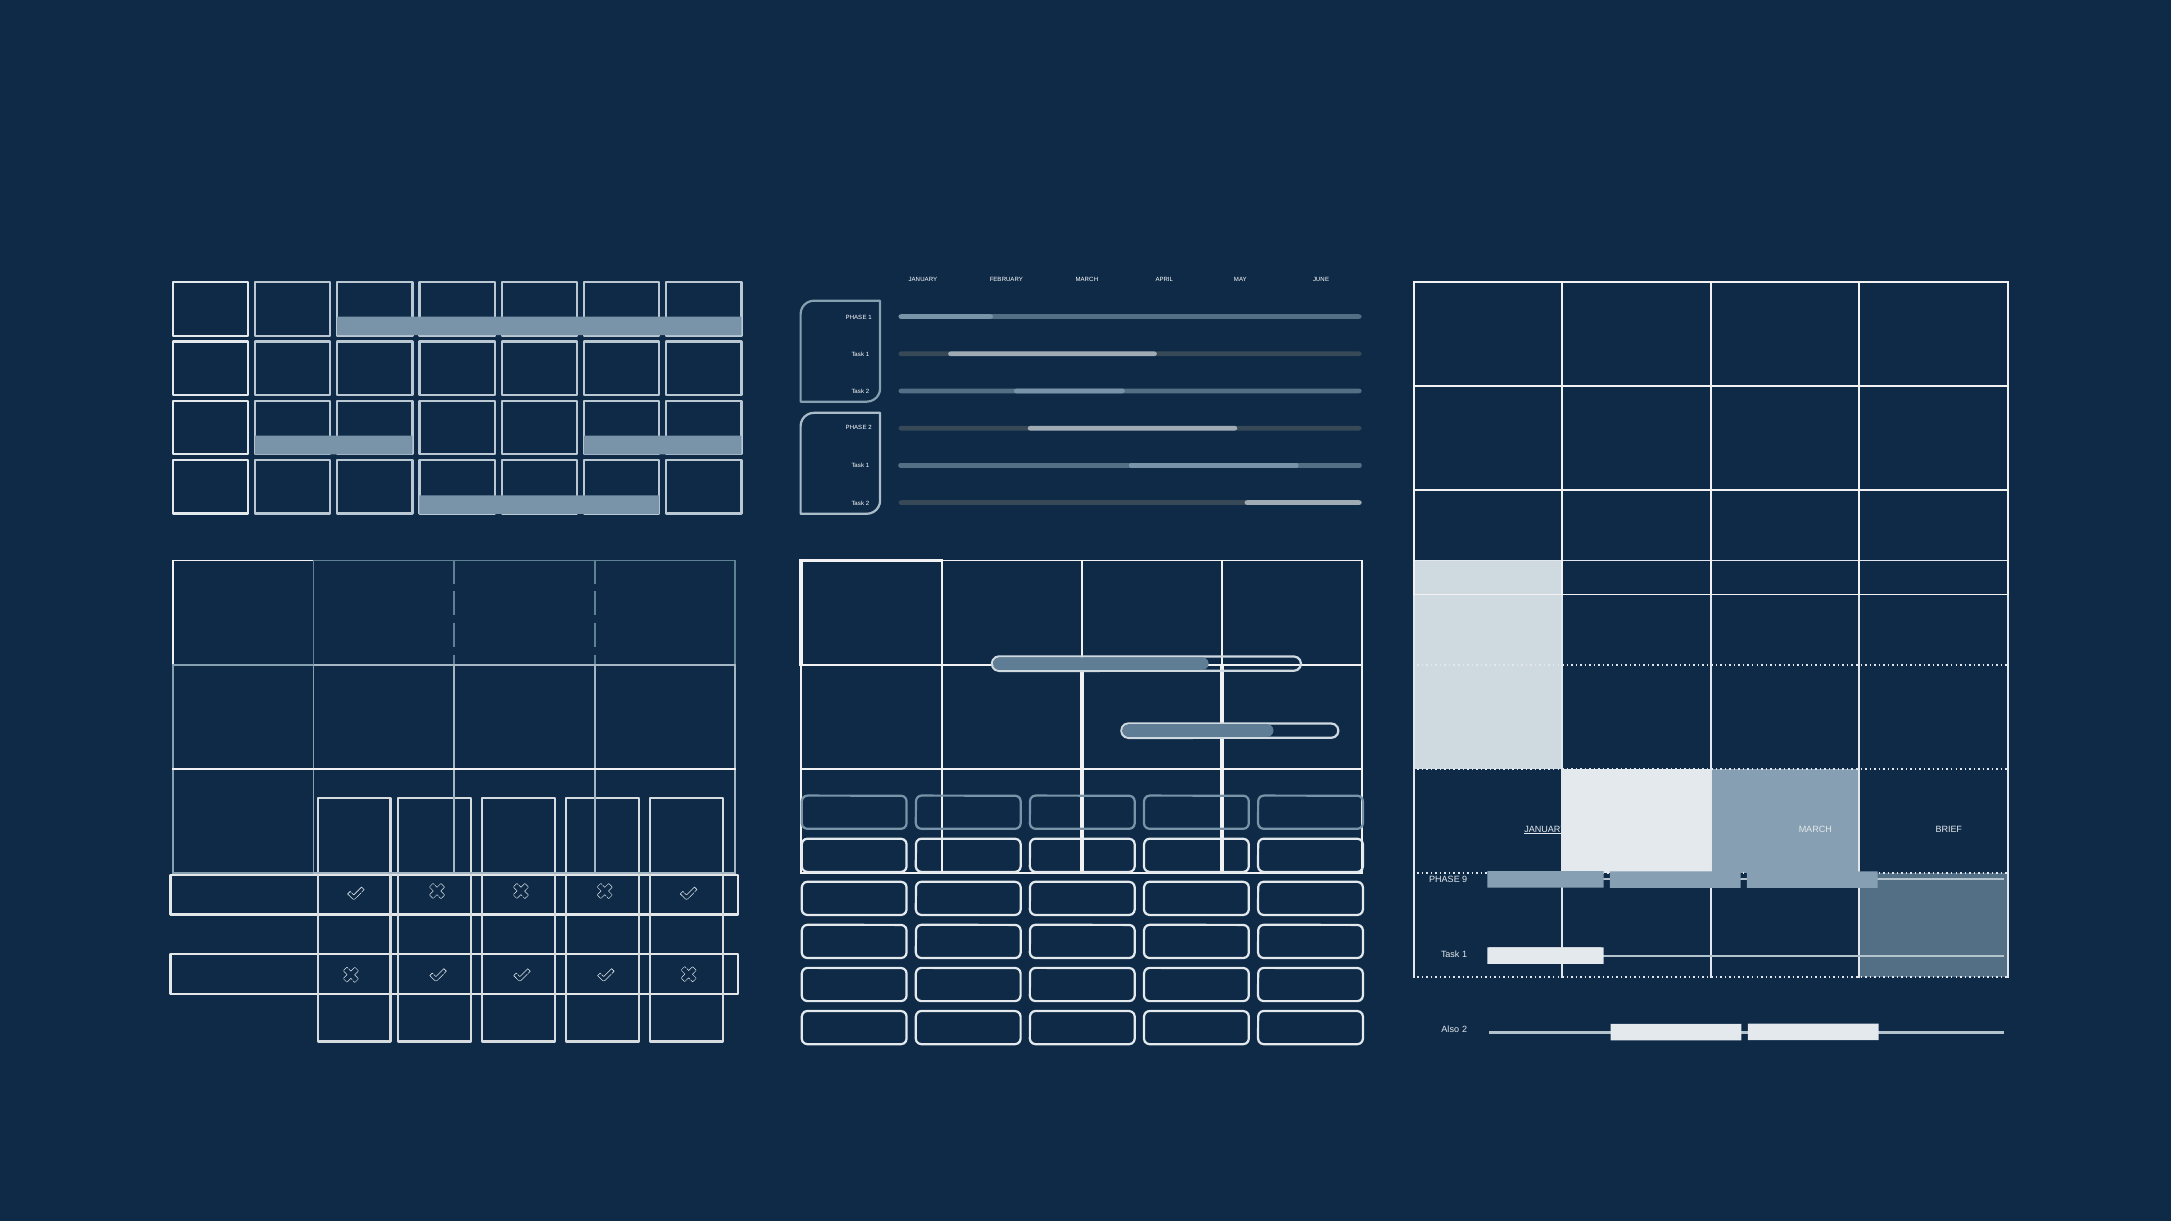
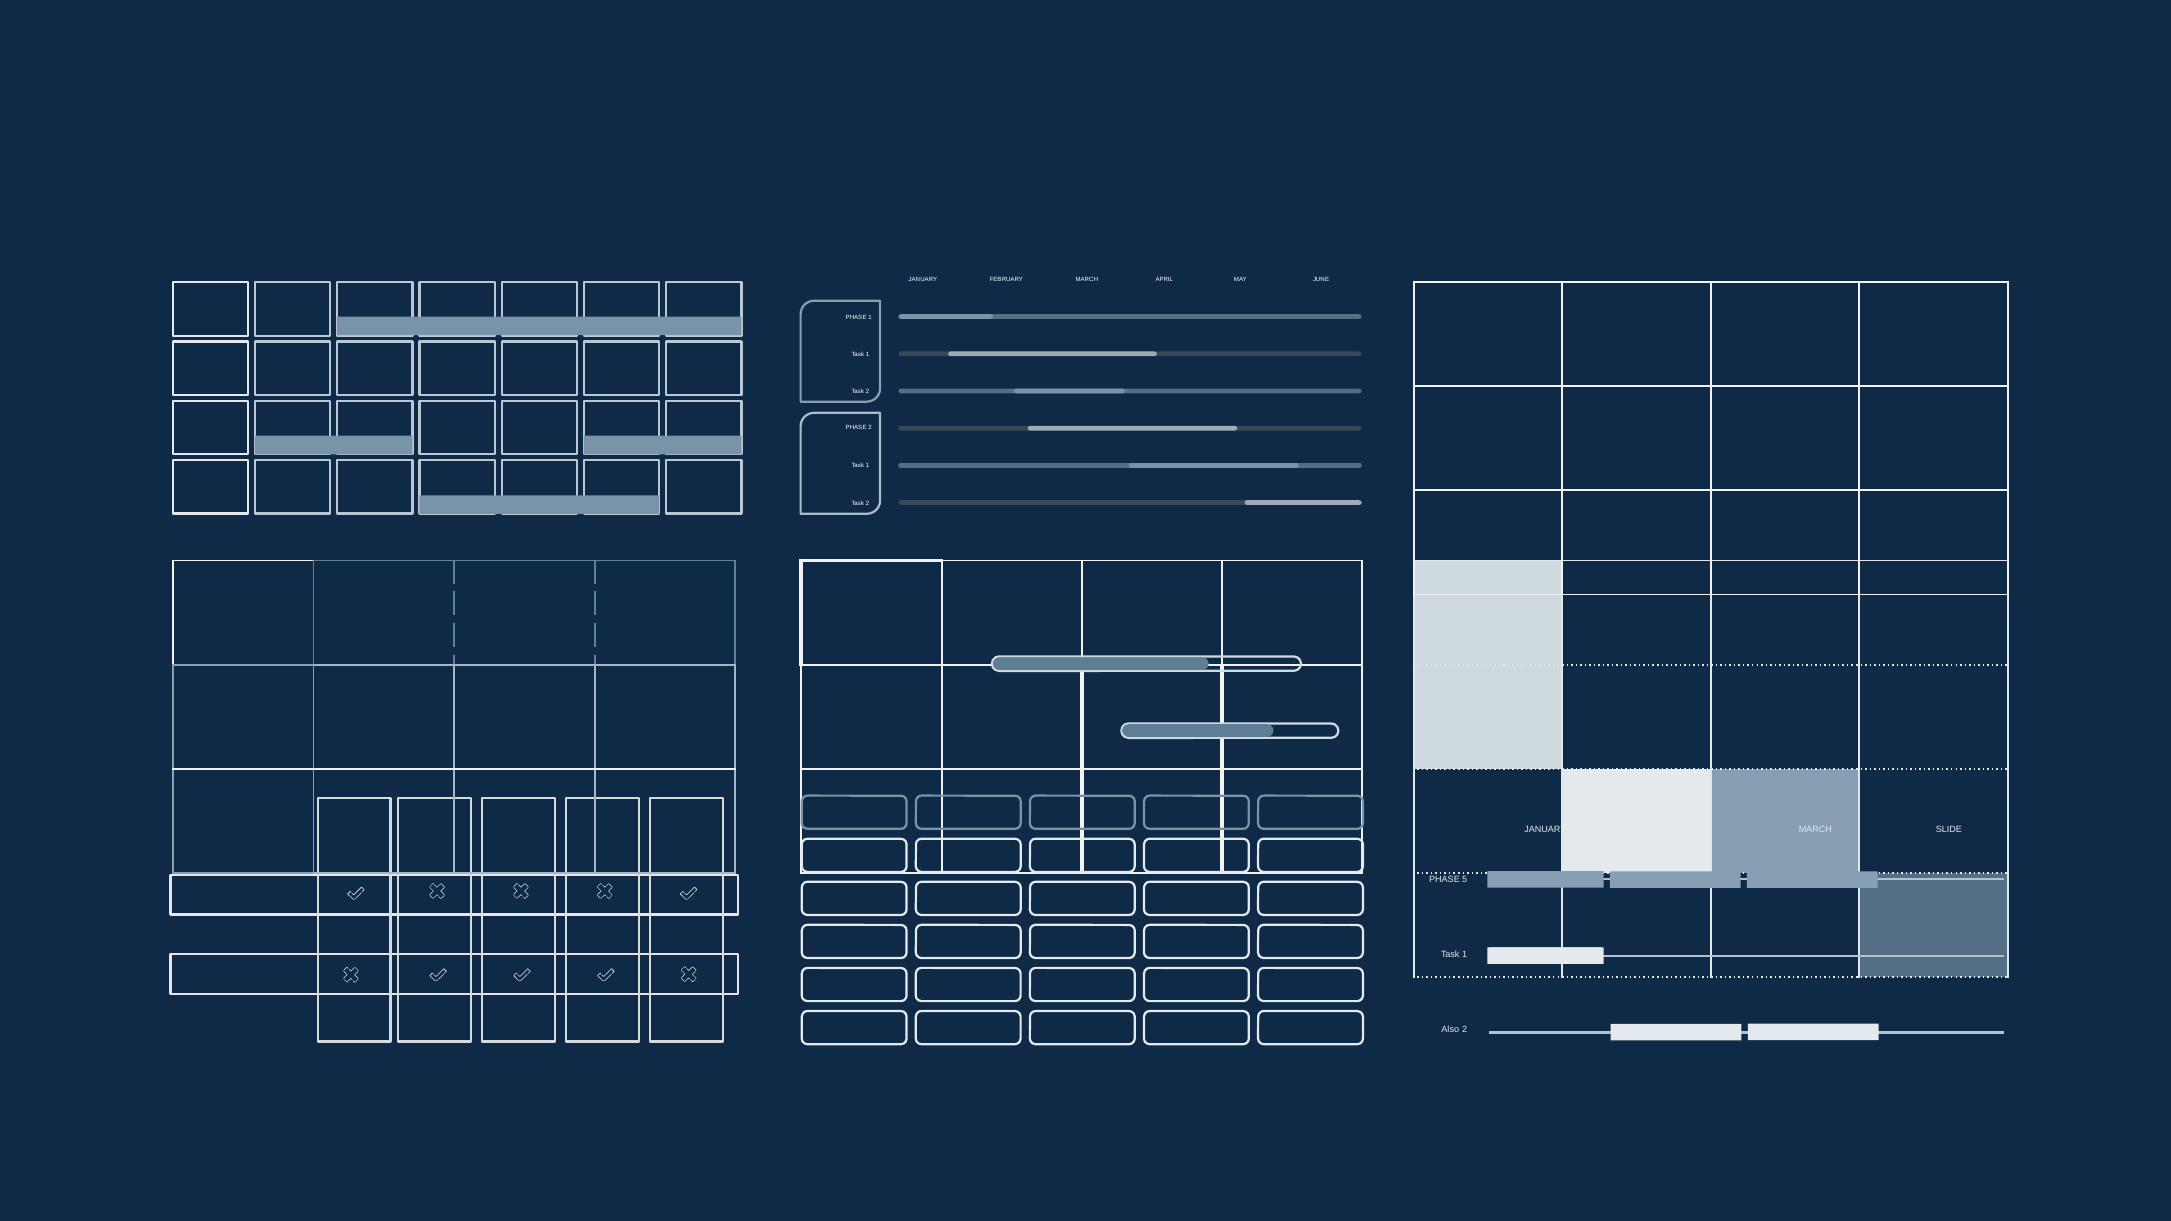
JANUARY underline: present -> none (1545, 830)
BRIEF: BRIEF -> SLIDE (1949, 830)
9: 9 -> 5 (1465, 880)
